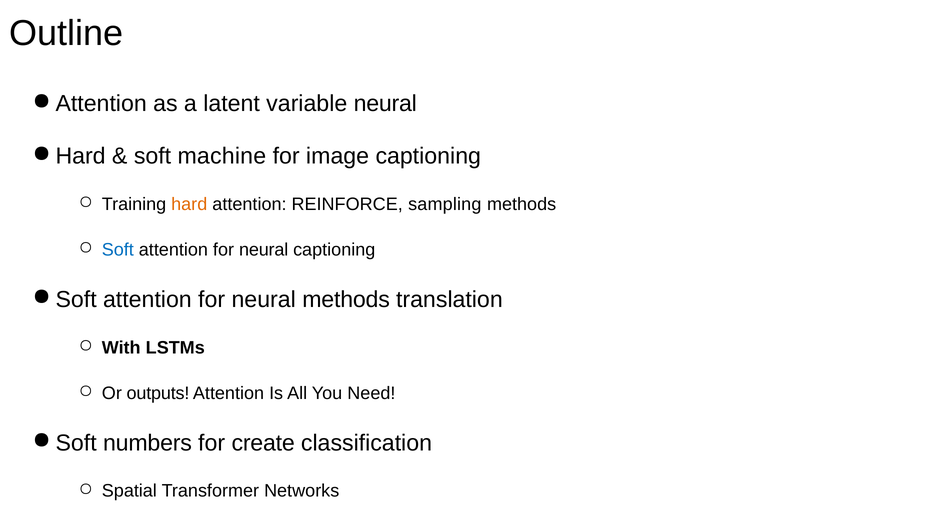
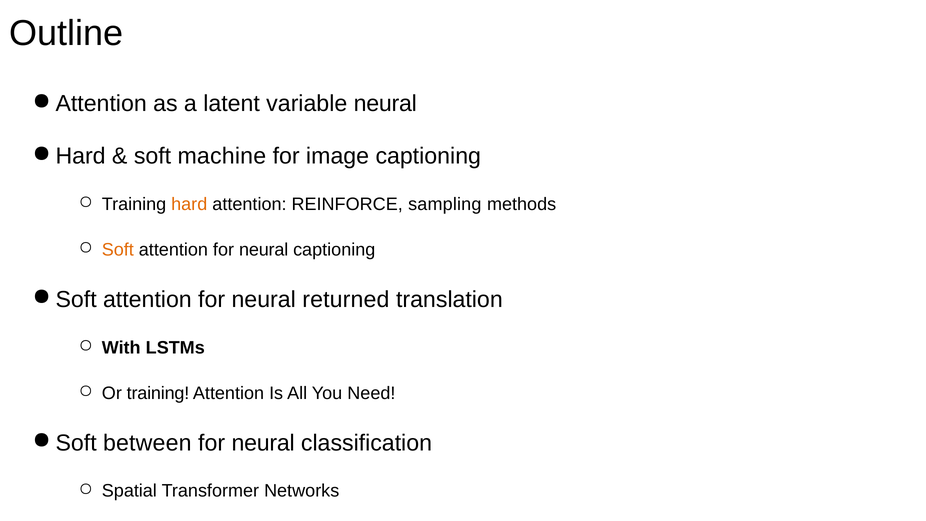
Soft colour: blue -> orange (118, 250)
neural methods: methods -> returned (346, 300)
Or outputs: outputs -> training (158, 393)
numbers: numbers -> between (147, 443)
create: create -> neural (263, 443)
